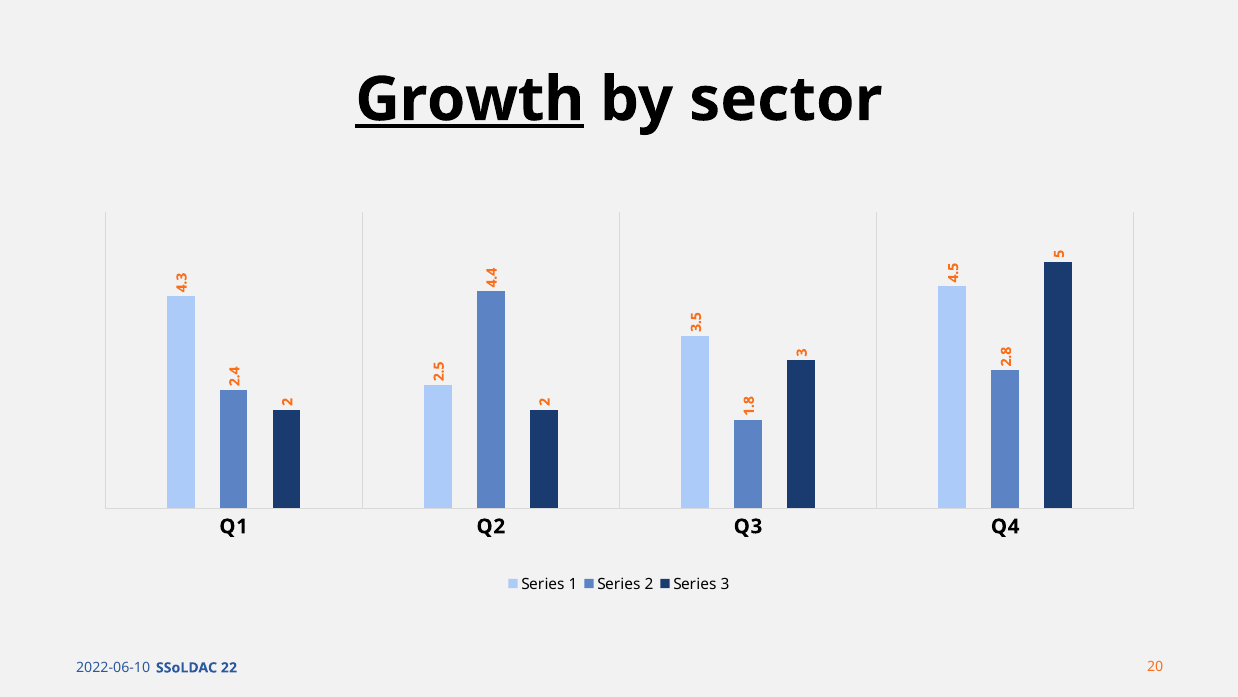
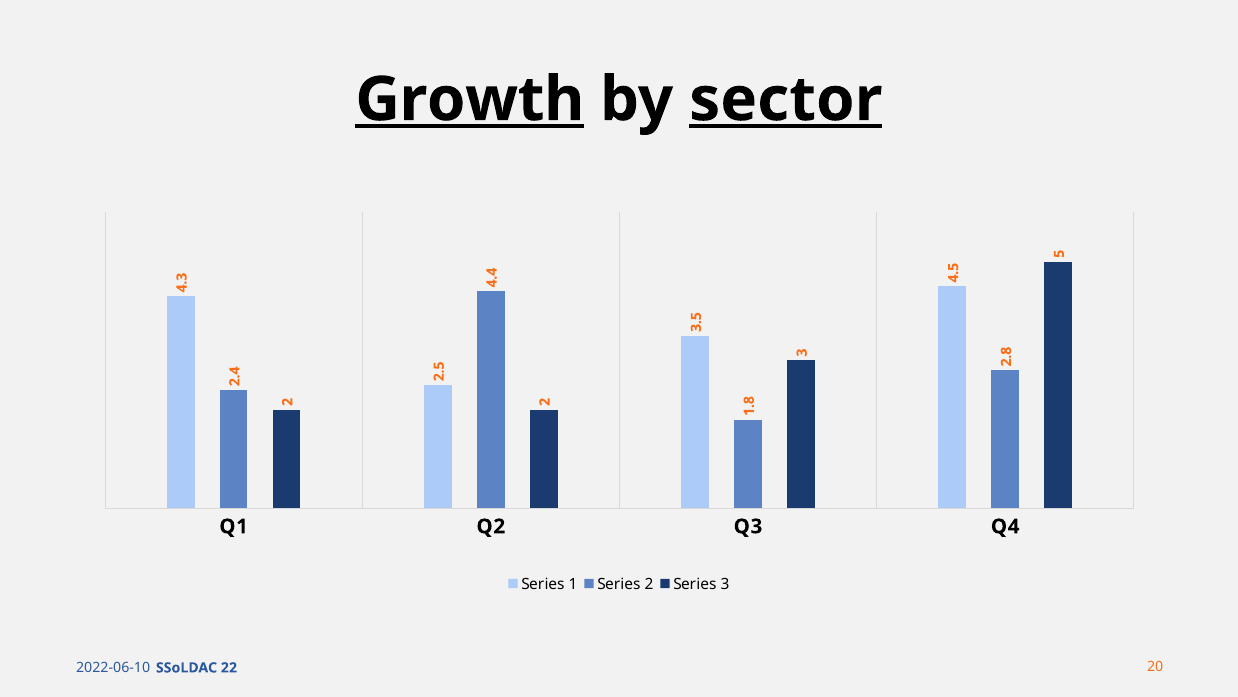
sector underline: none -> present (786, 100)
